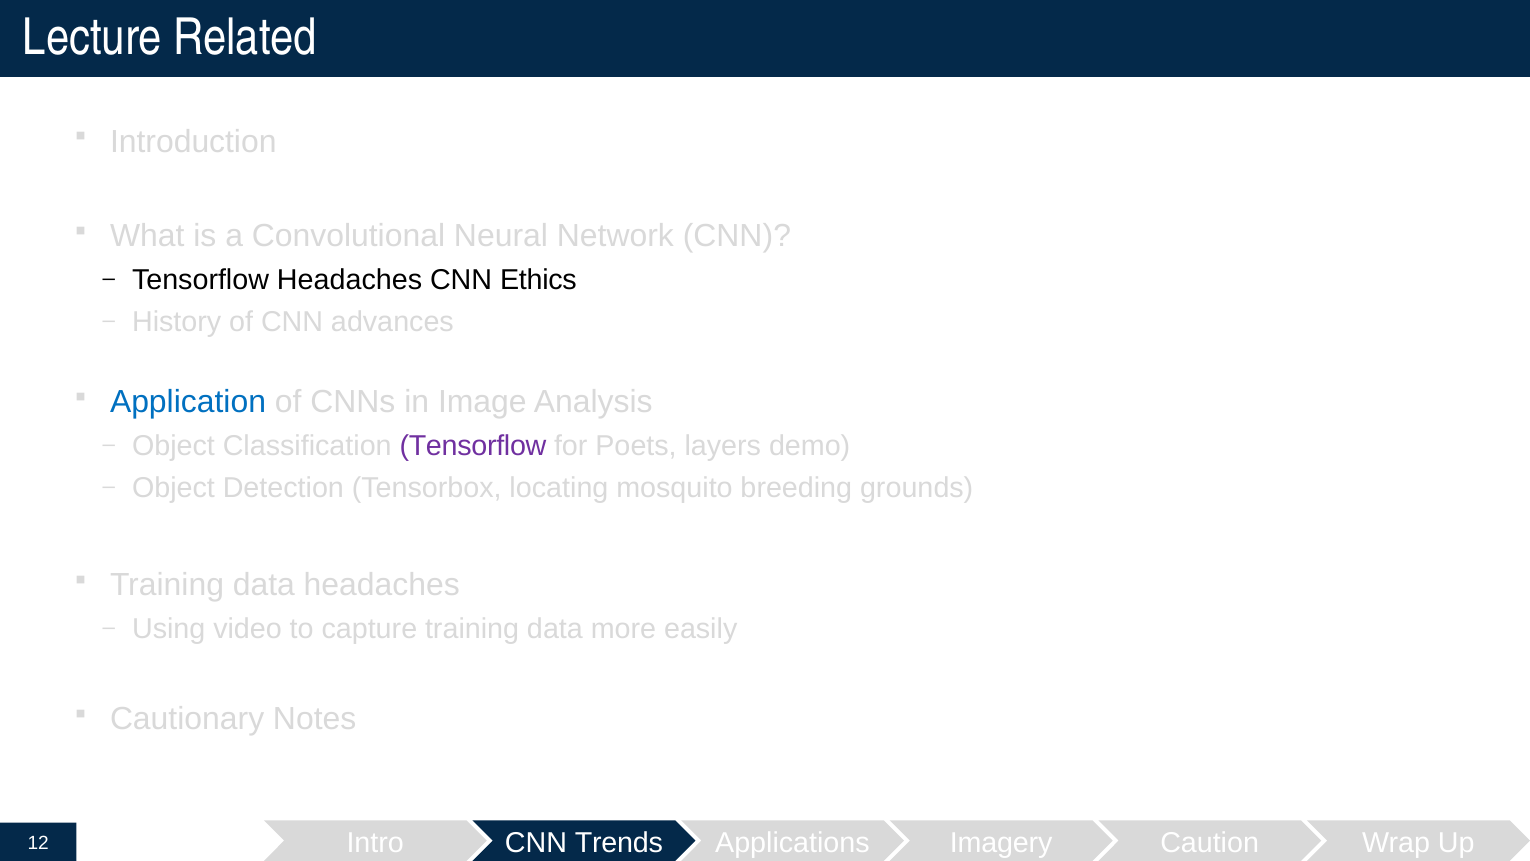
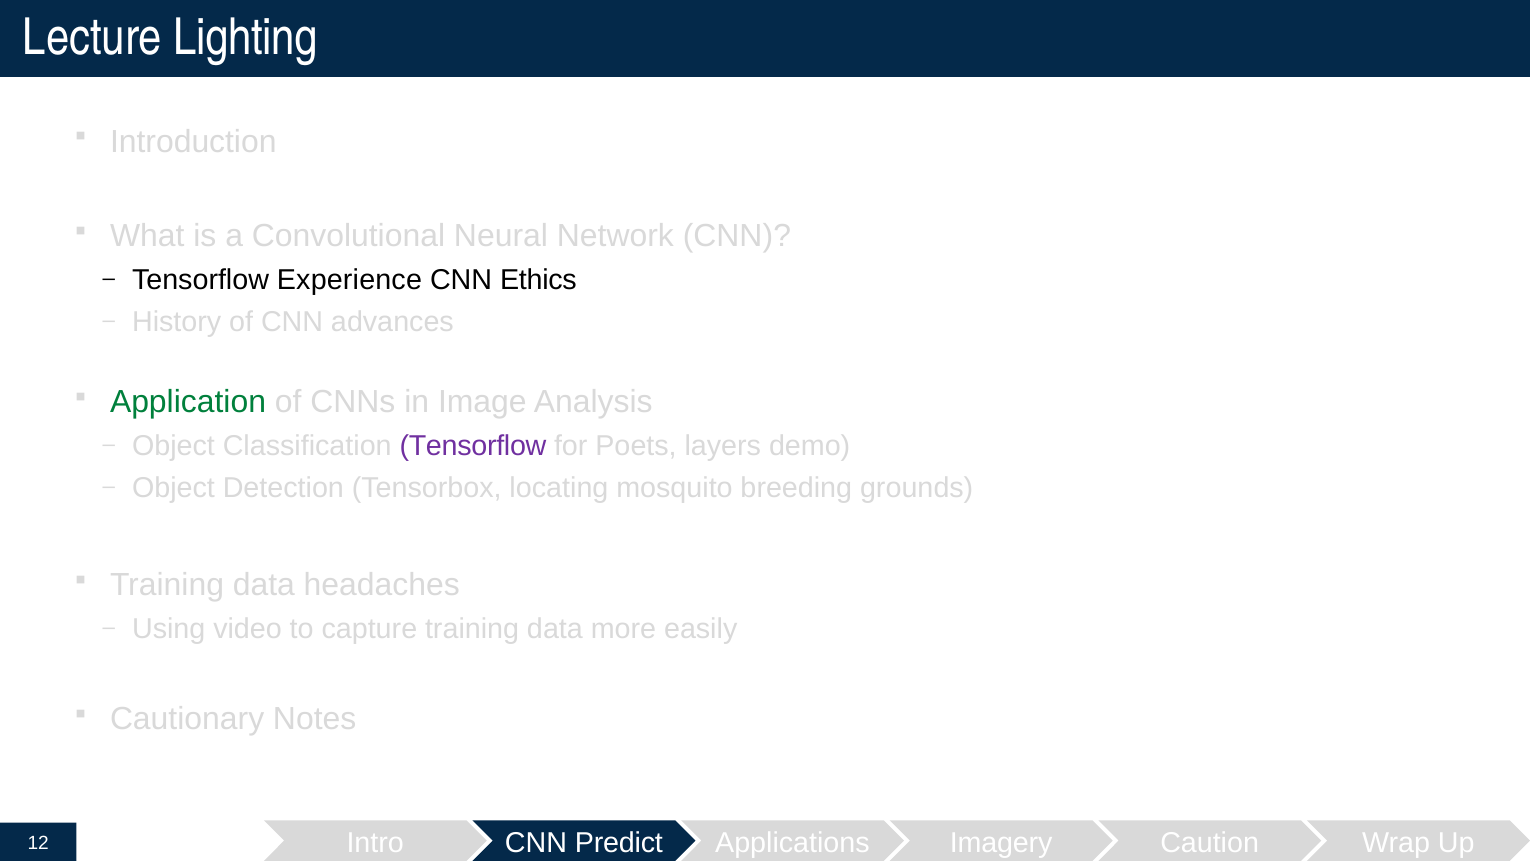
Related: Related -> Lighting (245, 38)
Tensorflow Headaches: Headaches -> Experience (349, 280)
Application colour: blue -> green (188, 402)
Trends: Trends -> Predict (619, 842)
